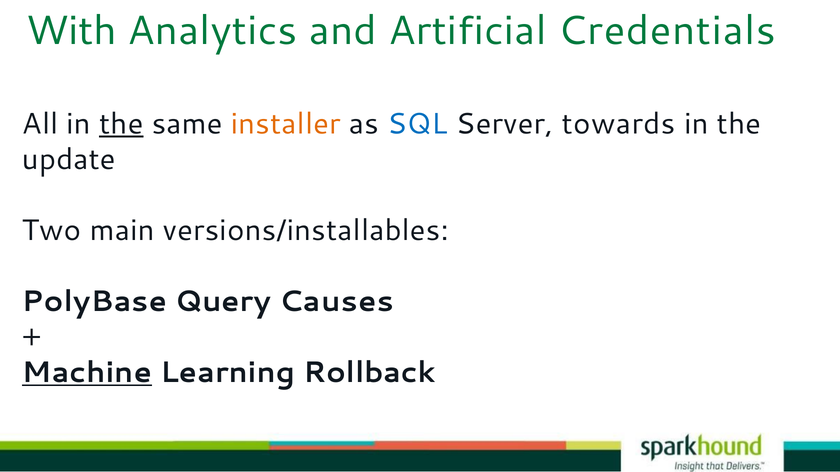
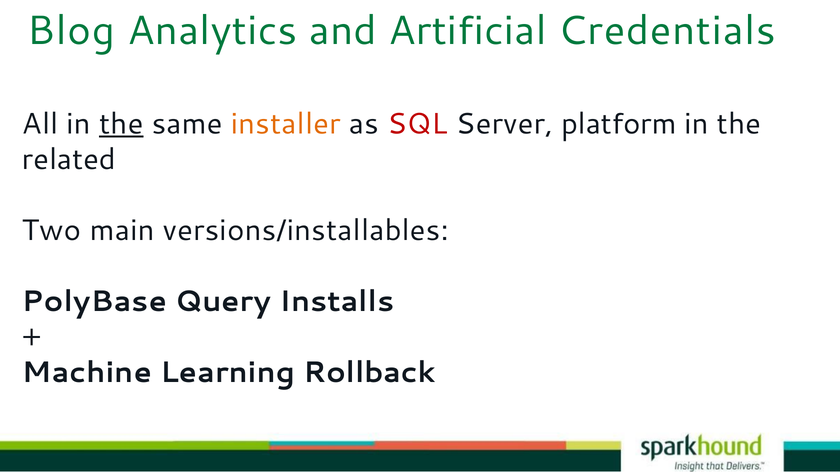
With: With -> Blog (71, 31)
SQL colour: blue -> red (417, 124)
towards: towards -> platform (619, 124)
update: update -> related (69, 160)
Causes: Causes -> Installs (337, 302)
Machine underline: present -> none (87, 373)
